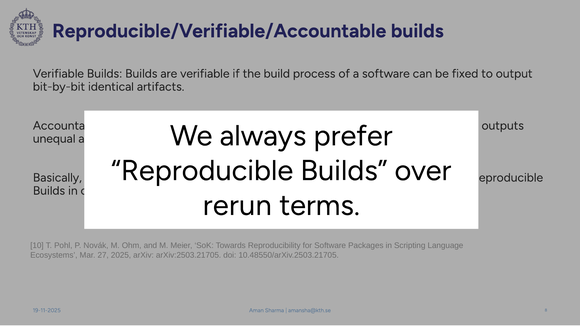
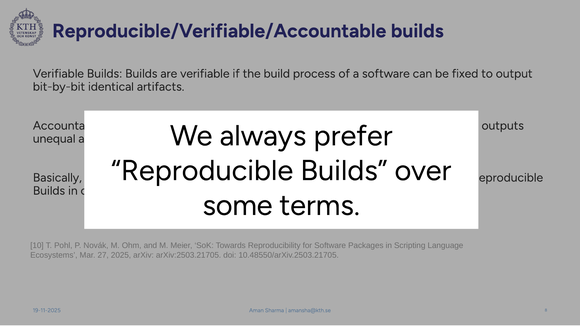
rerun: rerun -> some (238, 206)
